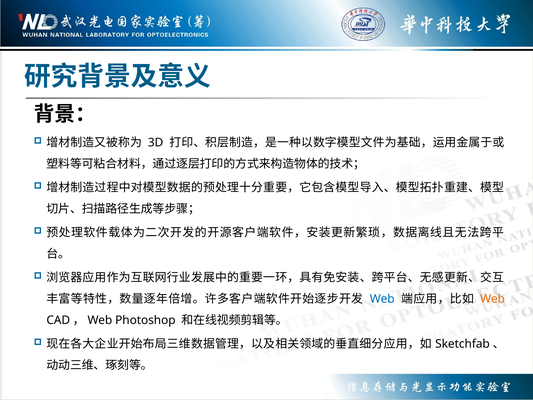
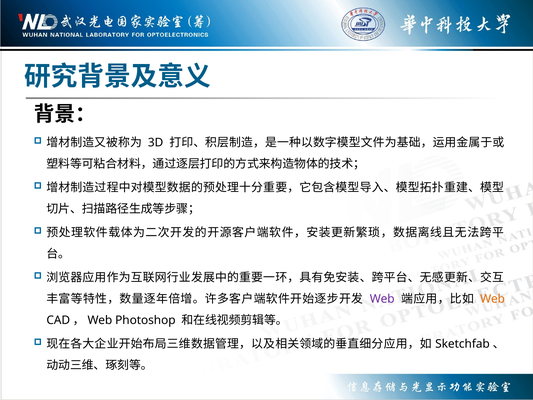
Web colour: blue -> purple (382, 299)
